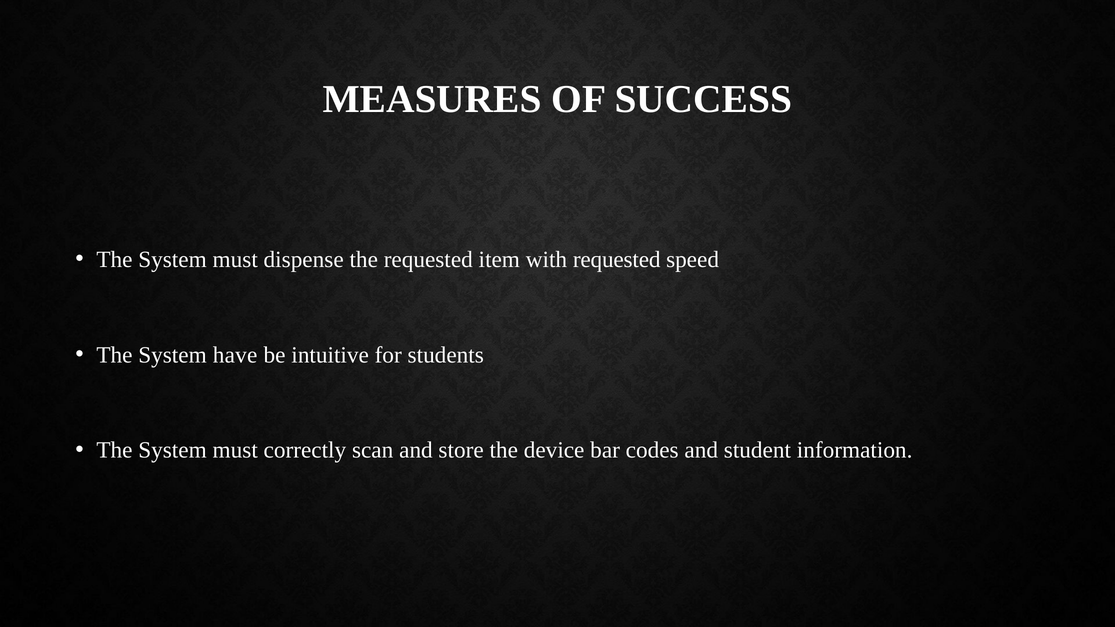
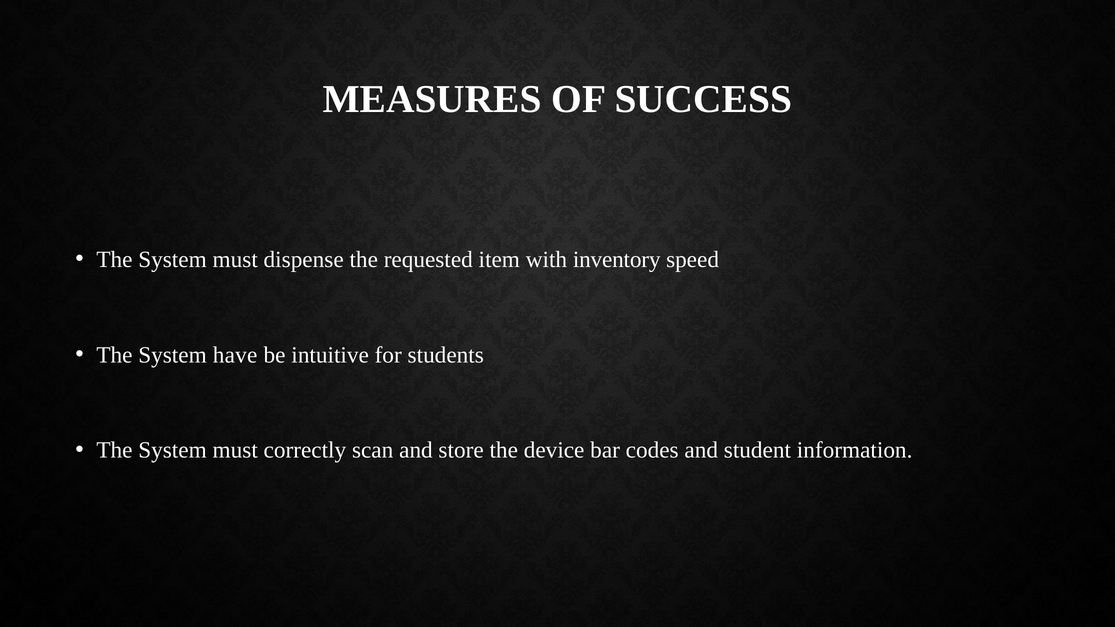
with requested: requested -> inventory (617, 260)
